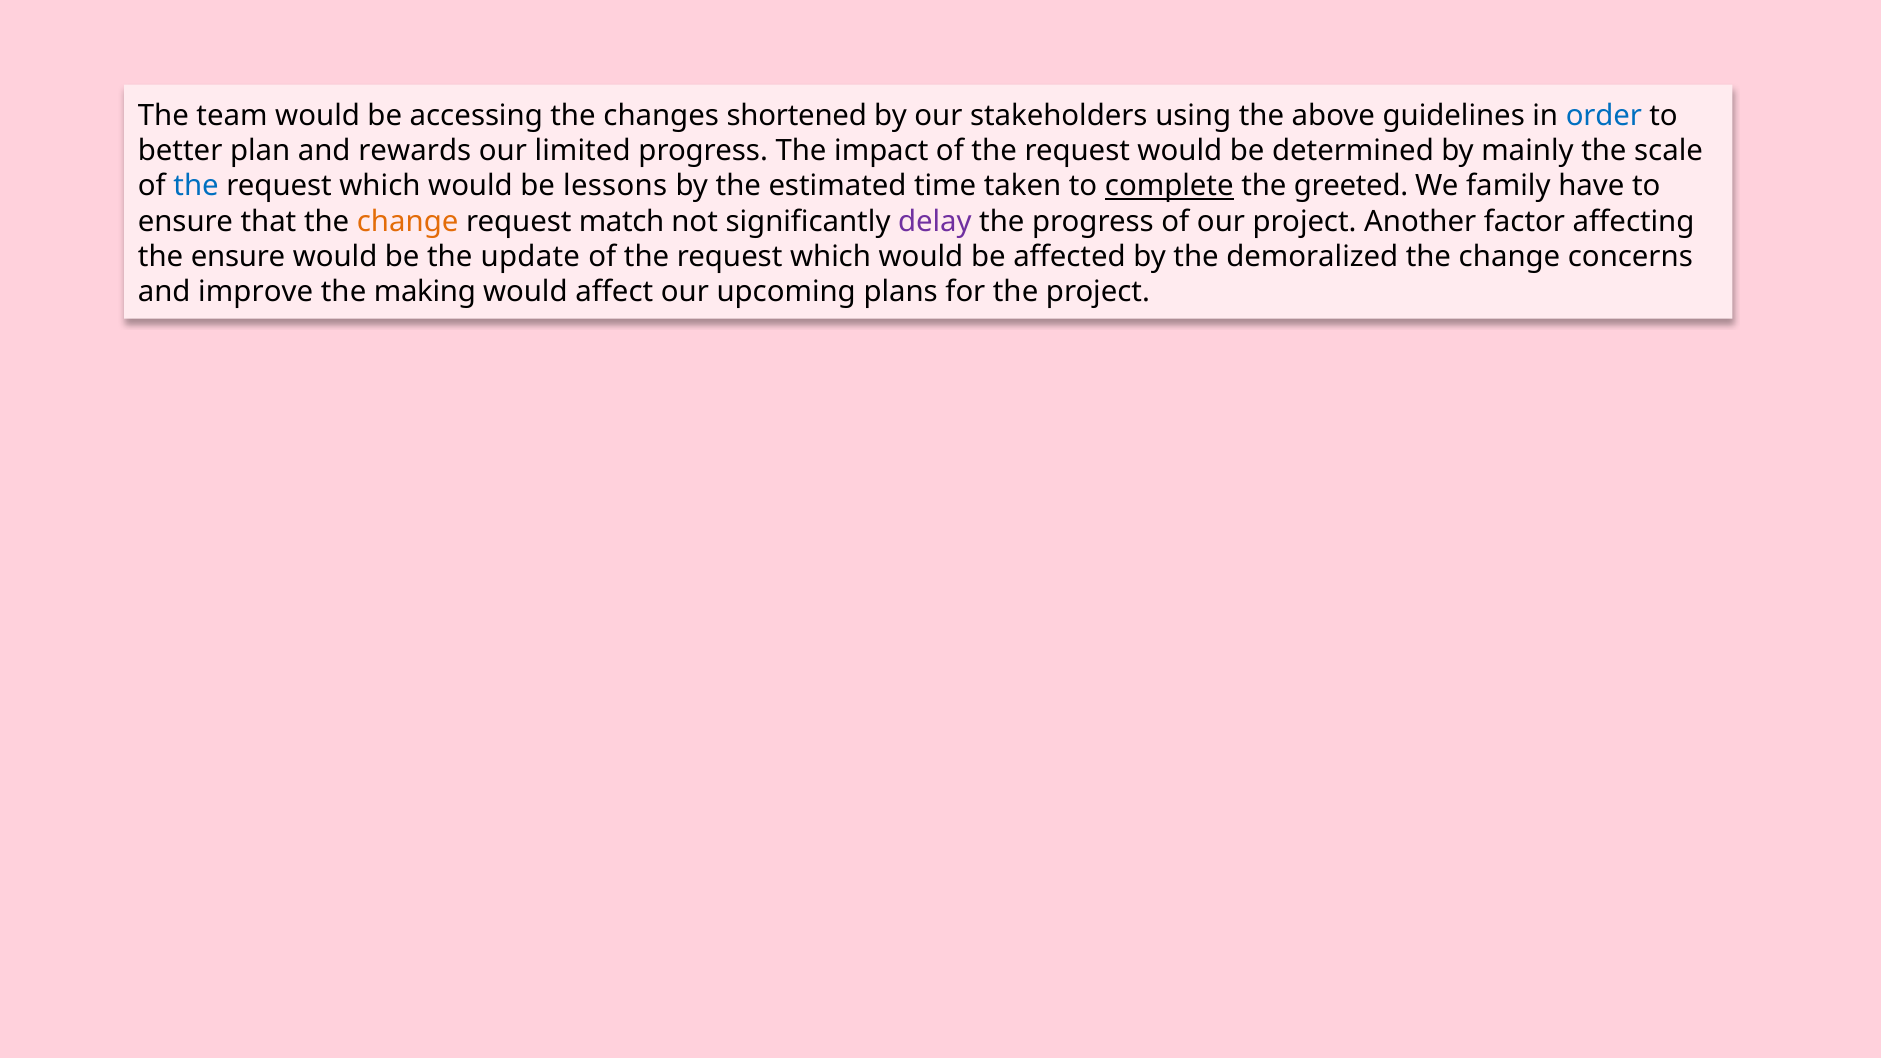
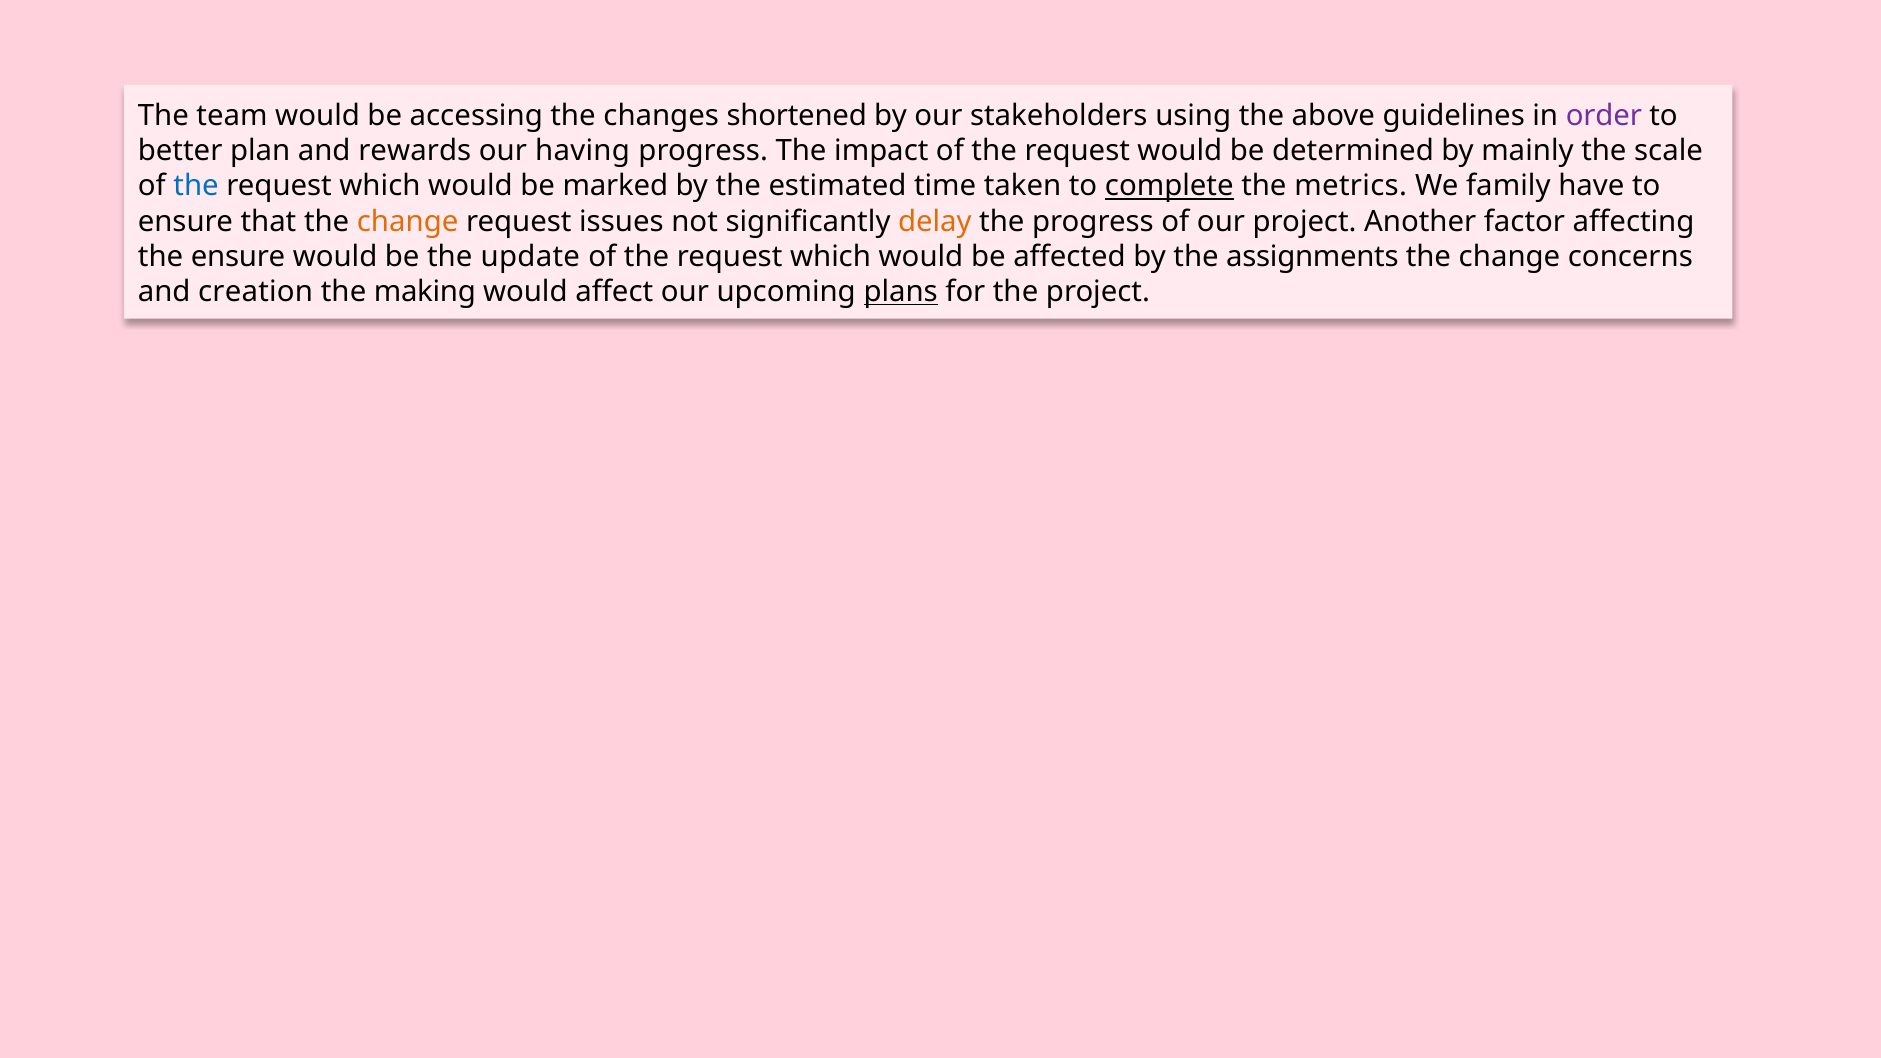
order colour: blue -> purple (1604, 116)
limited: limited -> having (583, 151)
lessons: lessons -> marked (615, 186)
greeted: greeted -> metrics (1351, 186)
match: match -> issues (621, 221)
delay colour: purple -> orange (935, 221)
demoralized: demoralized -> assignments (1312, 257)
improve: improve -> creation (256, 292)
plans underline: none -> present (901, 292)
